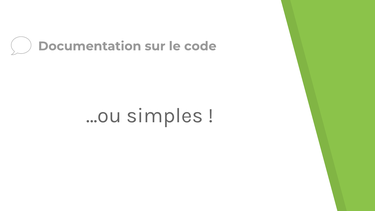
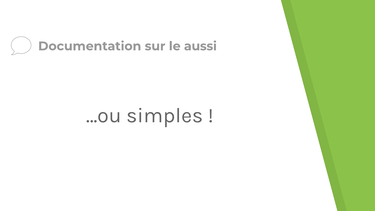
code: code -> aussi (200, 46)
